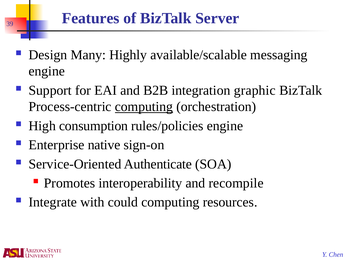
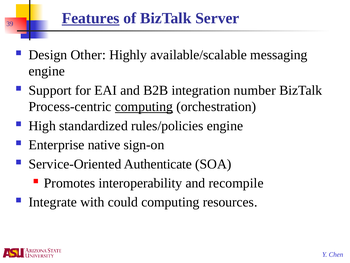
Features underline: none -> present (91, 18)
Many: Many -> Other (88, 55)
graphic: graphic -> number (255, 90)
consumption: consumption -> standardized (94, 126)
